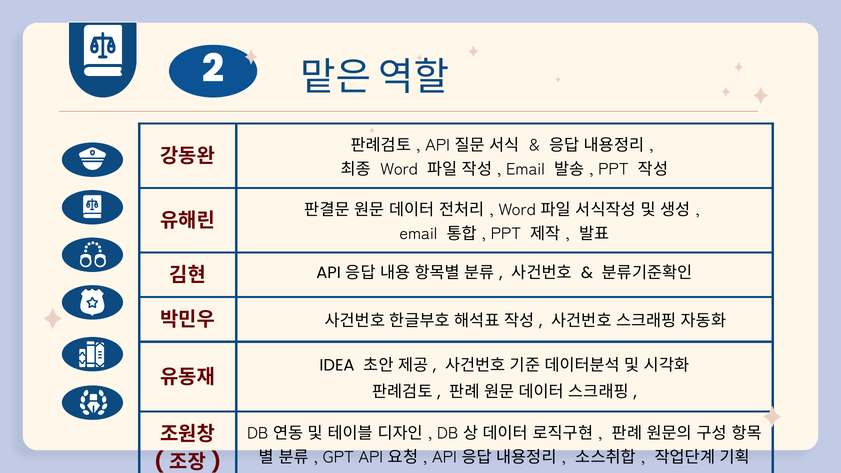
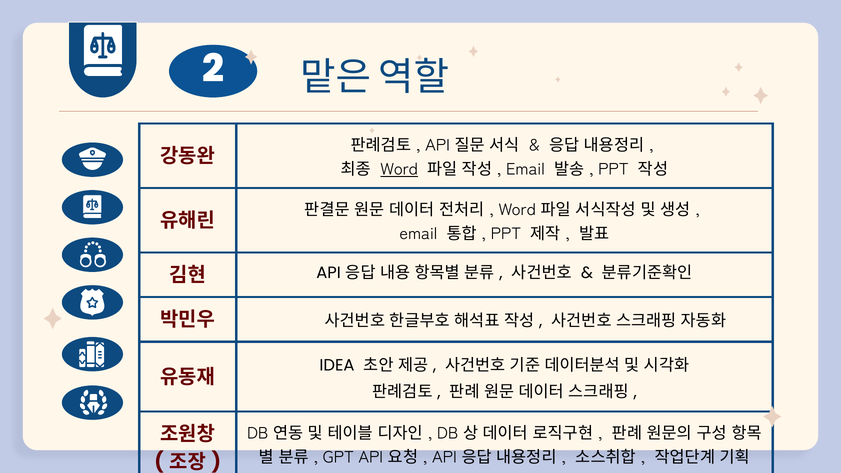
Word underline: none -> present (399, 169)
